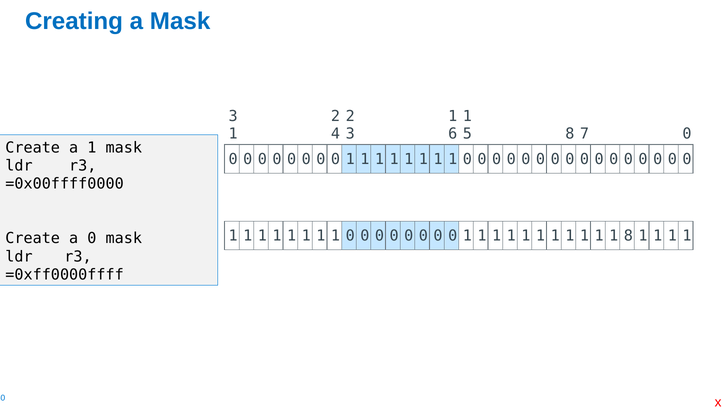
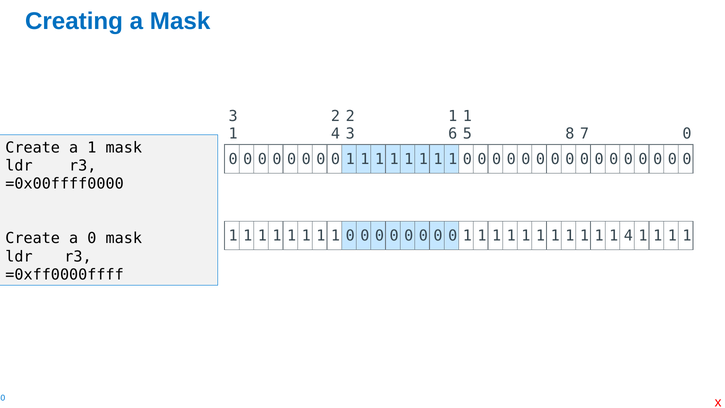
1 8: 8 -> 4 (628, 236)
